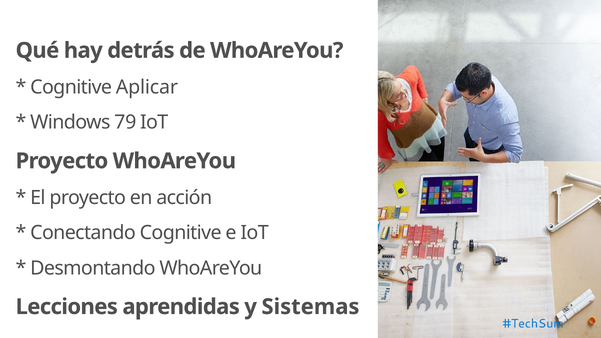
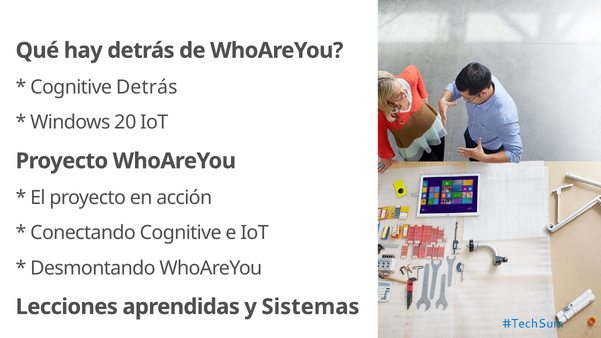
Cognitive Aplicar: Aplicar -> Detrás (147, 87)
79: 79 -> 20 (125, 123)
